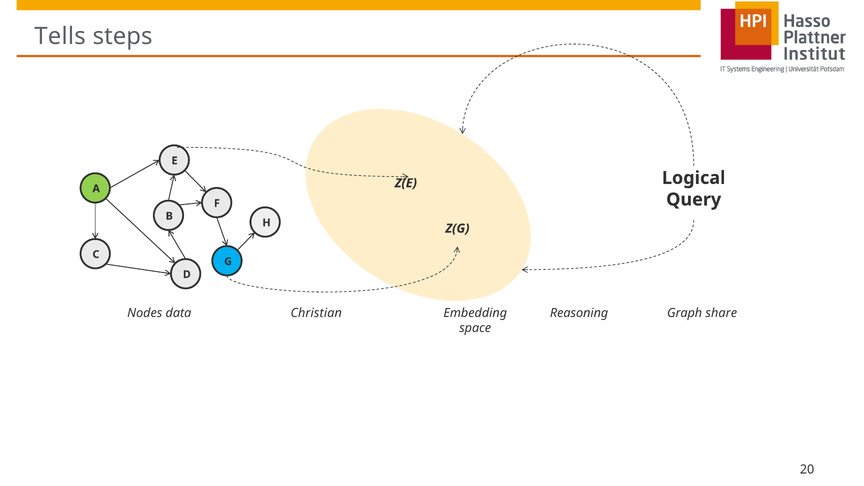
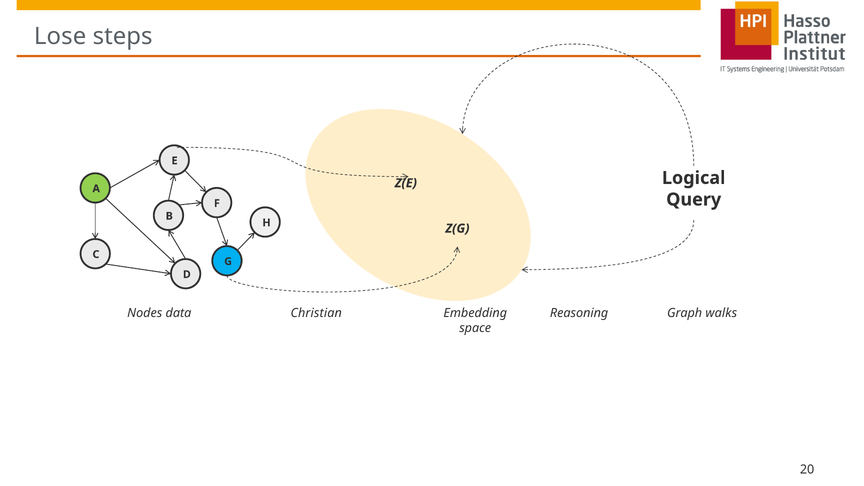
Tells: Tells -> Lose (60, 36)
share: share -> walks (721, 313)
